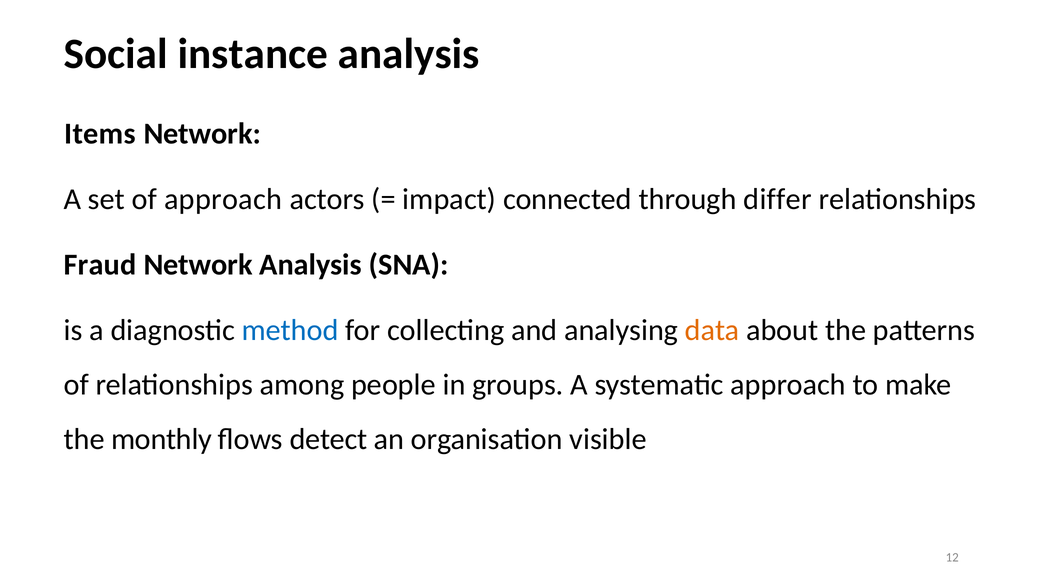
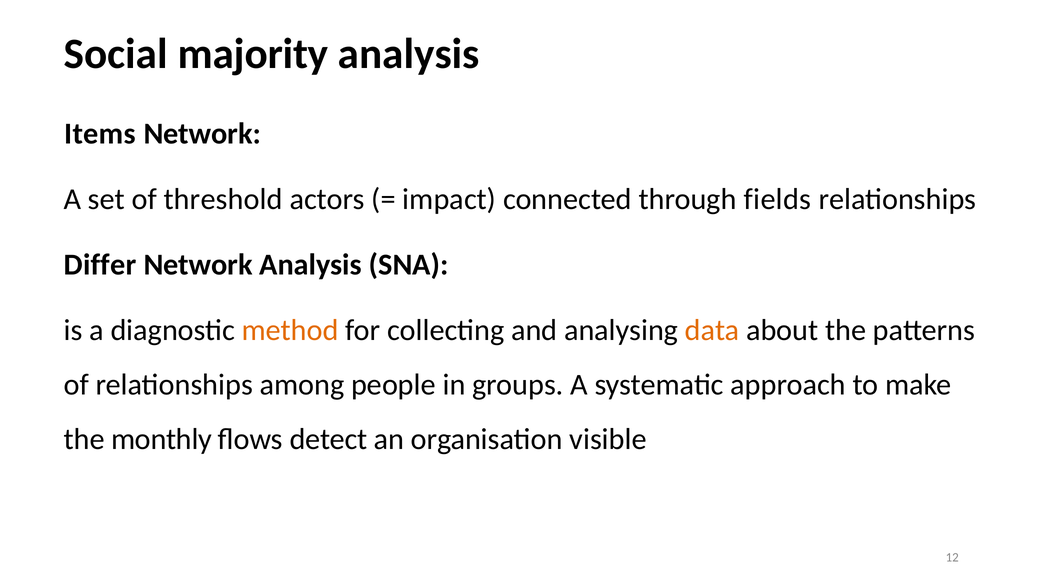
instance: instance -> majority (253, 54)
of approach: approach -> threshold (223, 199)
differ: differ -> fields (778, 199)
Fraud: Fraud -> Differ (100, 265)
method colour: blue -> orange (290, 330)
